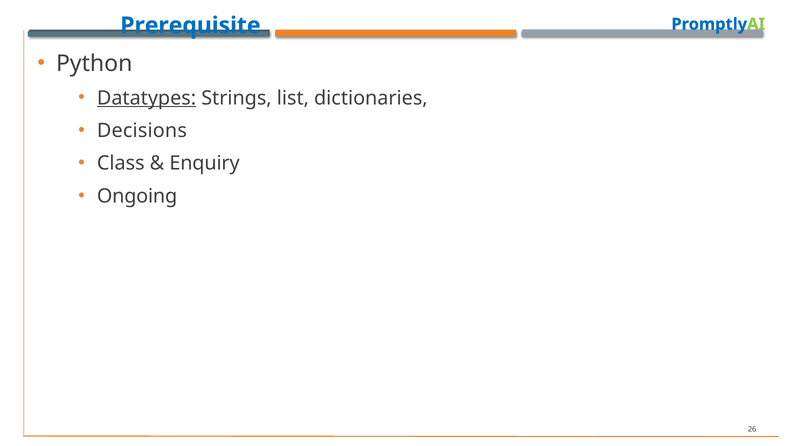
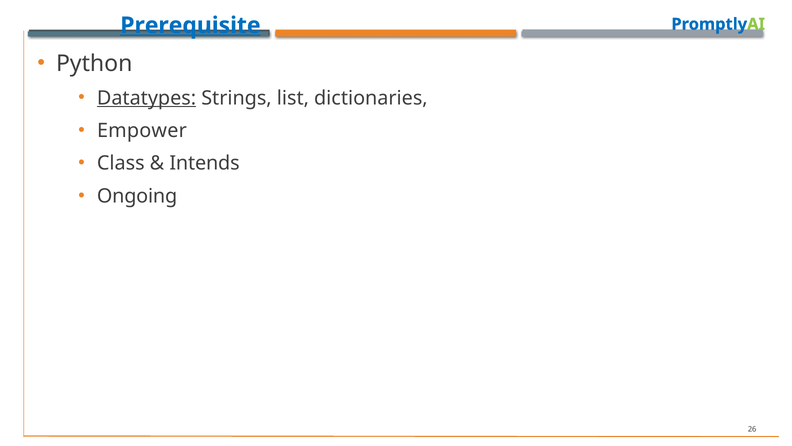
Prerequisite underline: none -> present (190, 25)
Decisions: Decisions -> Empower (142, 131)
Enquiry: Enquiry -> Intends (205, 163)
